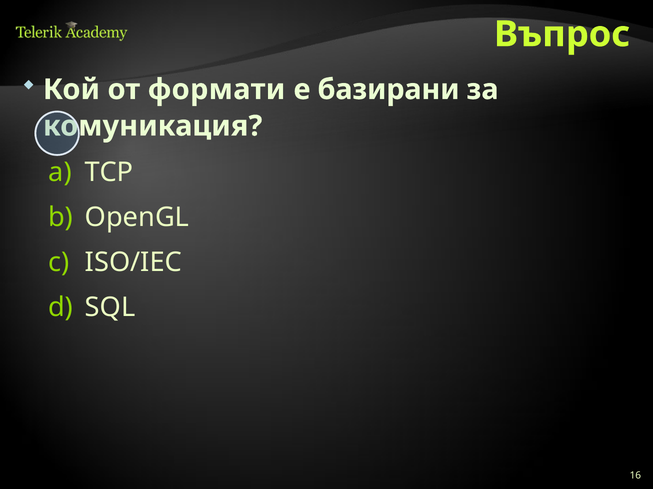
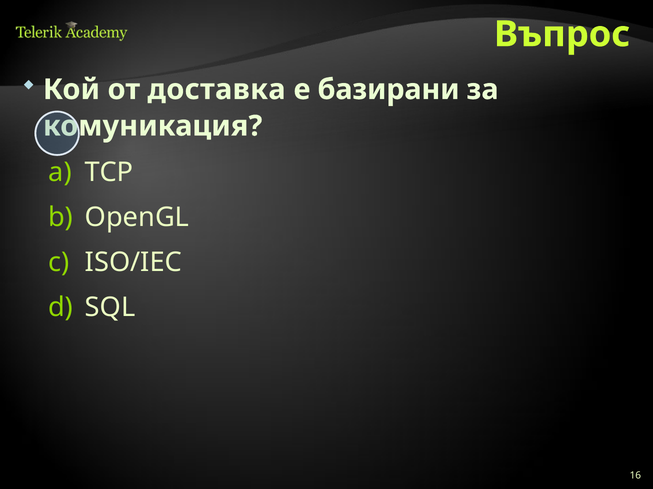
формати: формати -> доставка (217, 90)
